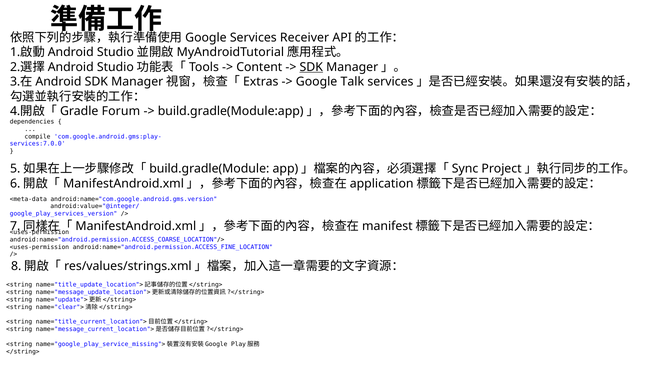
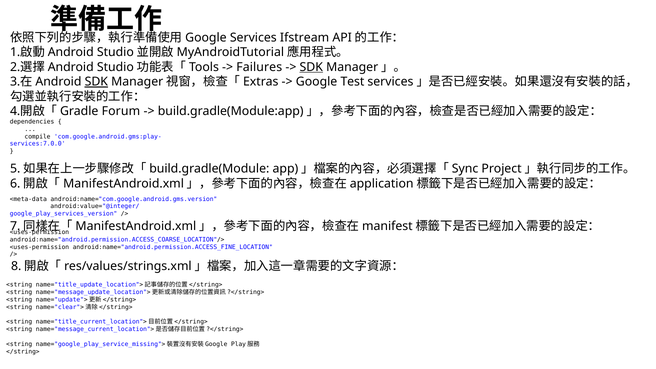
Receiver: Receiver -> Ifstream (305, 37)
Content: Content -> Failures (259, 67)
SDK underline: none -> present (96, 82)
Talk: Talk -> Test (352, 82)
